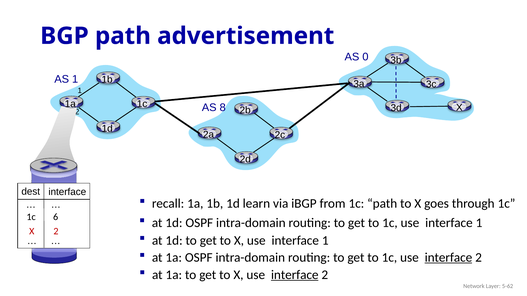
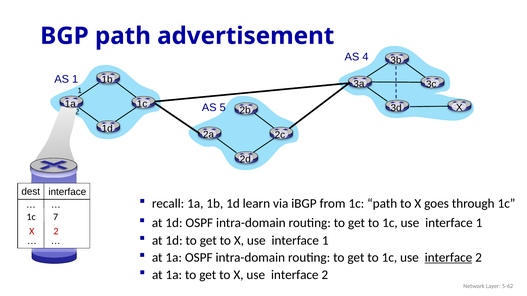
0: 0 -> 4 (365, 57)
8: 8 -> 5 (223, 108)
6: 6 -> 7 (56, 217)
interface underline: present -> none (295, 275)
